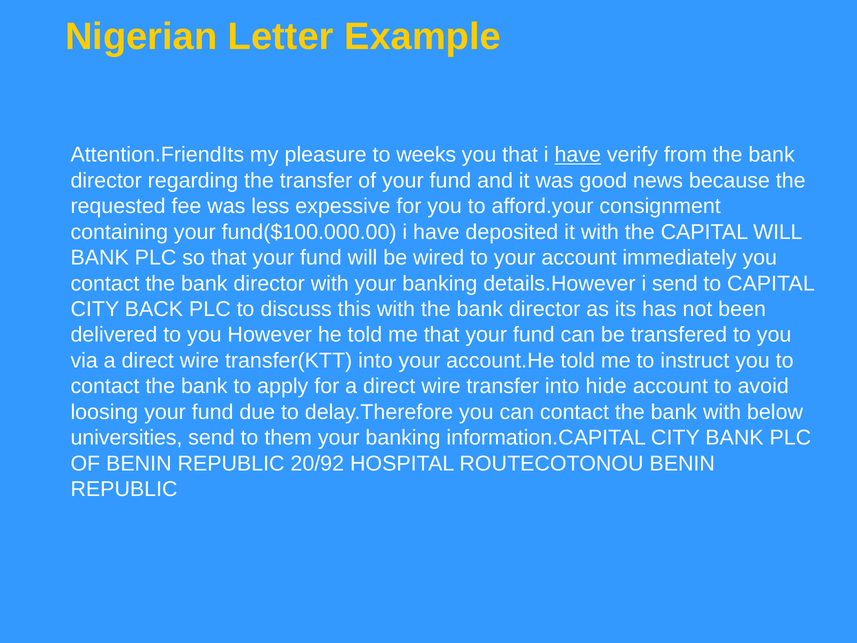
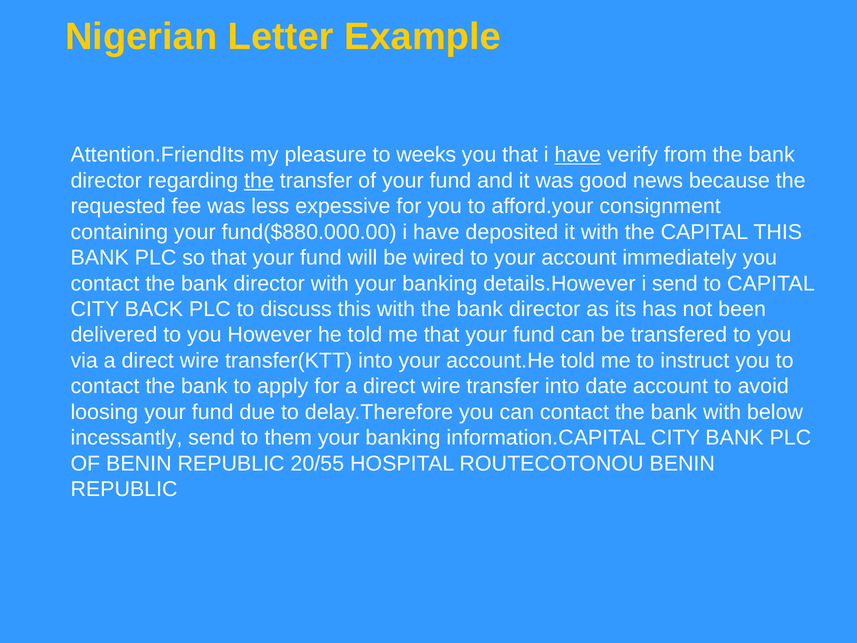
the underline: none -> present (259, 180)
fund($100.000.00: fund($100.000.00 -> fund($880.000.00 (309, 232)
CAPITAL WILL: WILL -> THIS (778, 232)
hide: hide -> date (606, 386)
universities: universities -> incessantly (126, 438)
20/92: 20/92 -> 20/55 (317, 463)
